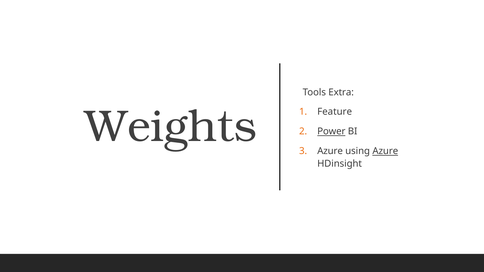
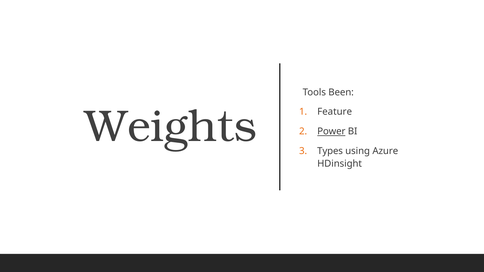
Extra: Extra -> Been (341, 92)
Azure: Azure -> Types (330, 151)
Azure underline: present -> none (385, 151)
